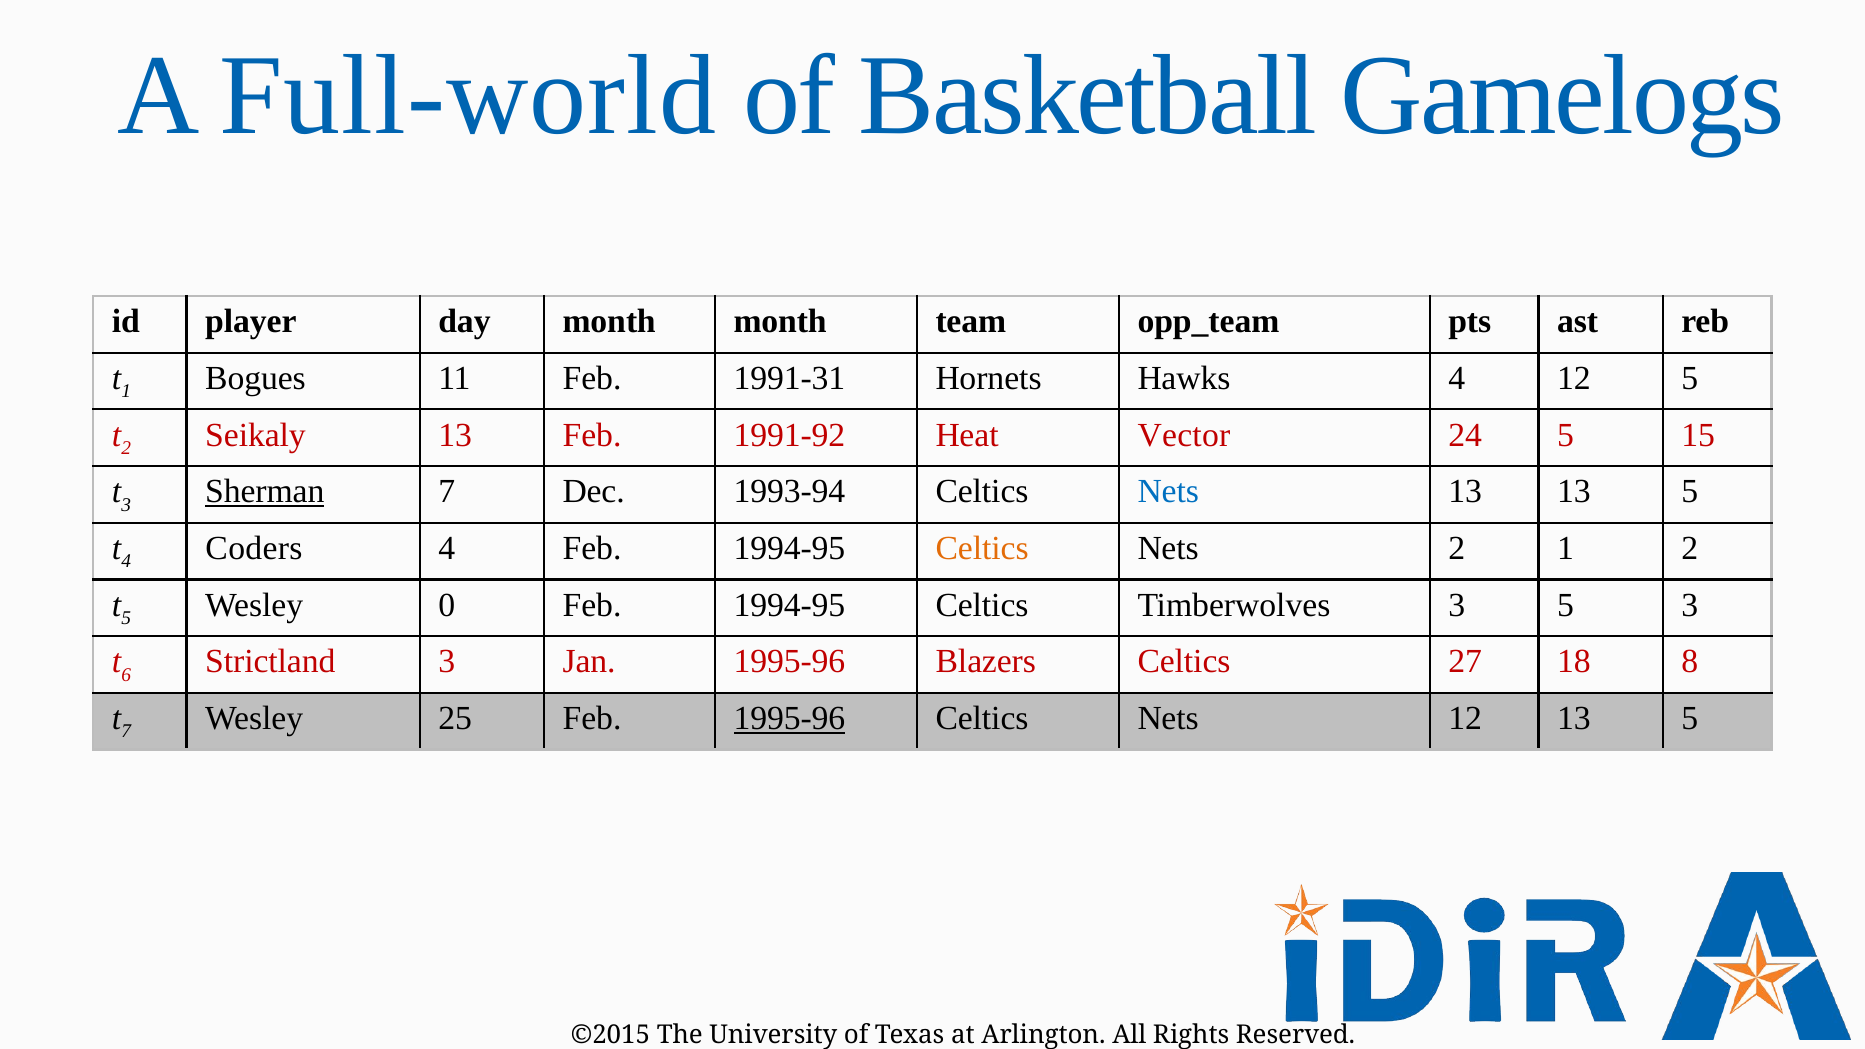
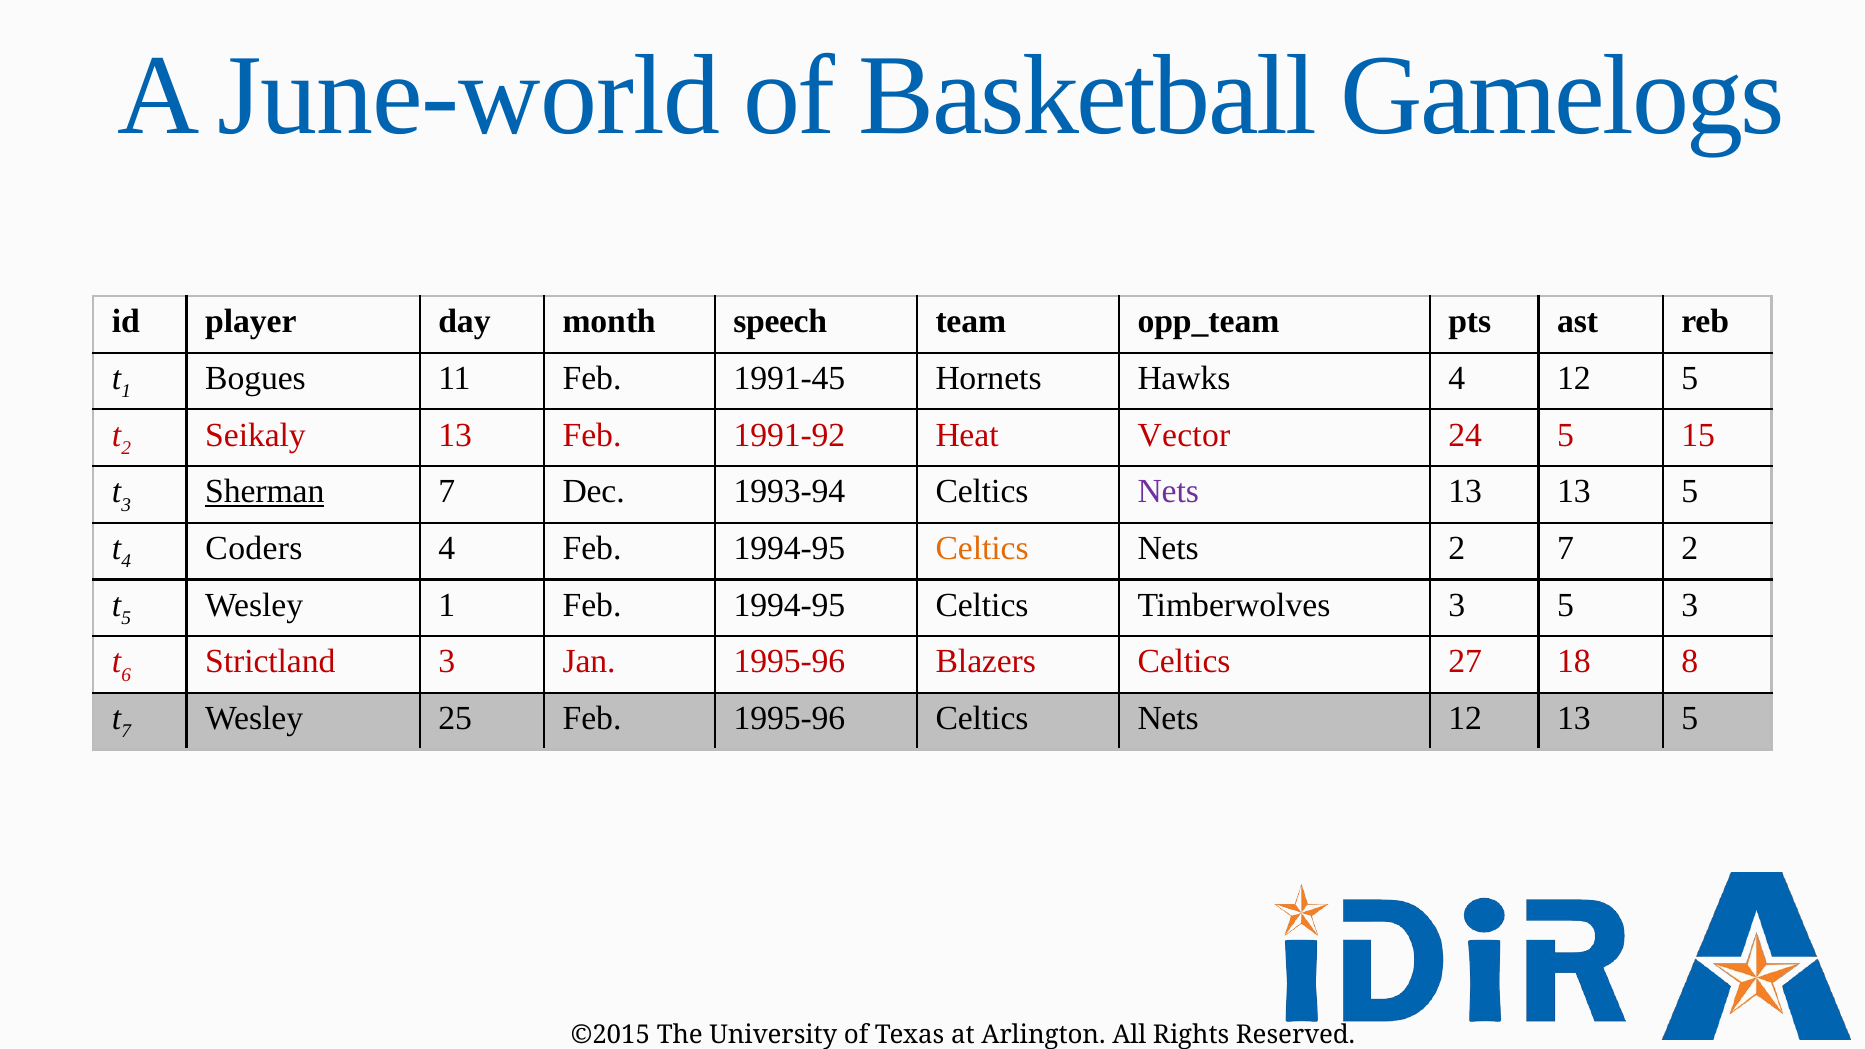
Full-world: Full-world -> June-world (469, 96)
month month: month -> speech (780, 322)
1991-31: 1991-31 -> 1991-45 (789, 378)
Nets colour: blue -> purple (1168, 492)
2 1: 1 -> 7 (1565, 548)
Wesley 0: 0 -> 1 (447, 605)
1995-96 underline: present -> none (789, 719)
